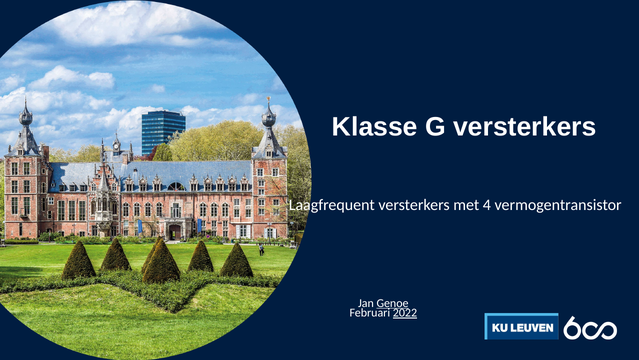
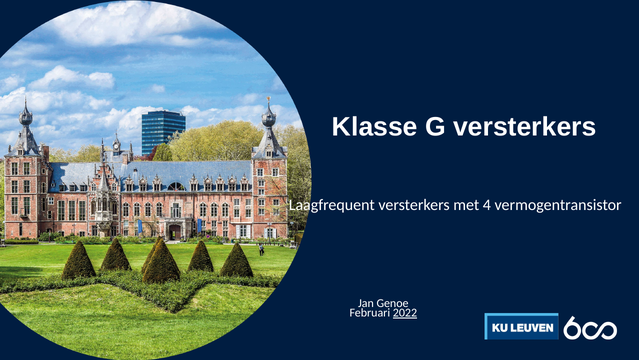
Genoe underline: present -> none (393, 303)
